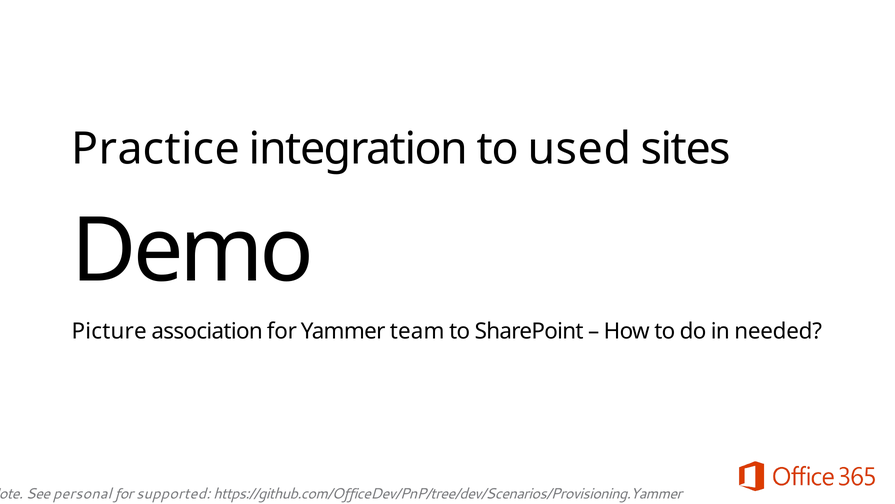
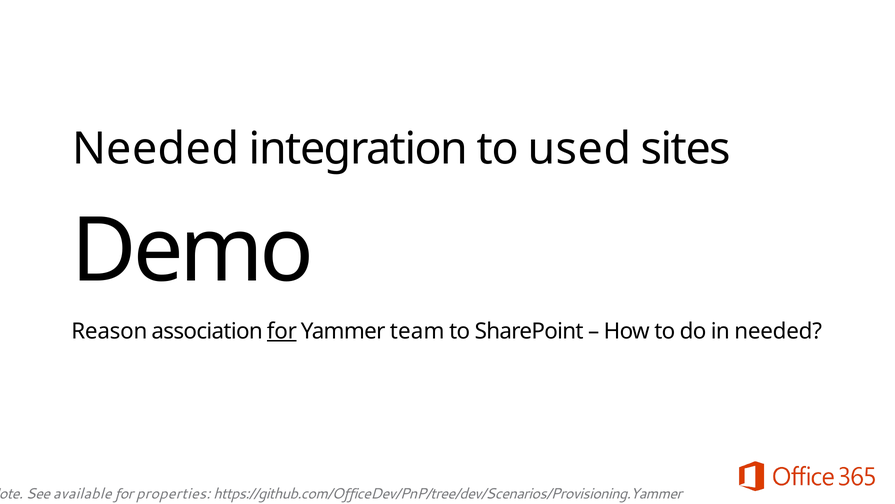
Practice: Practice -> Needed (156, 149)
Picture: Picture -> Reason (109, 331)
for underline: none -> present (282, 331)
personal: personal -> available (82, 493)
supported: supported -> properties (173, 493)
